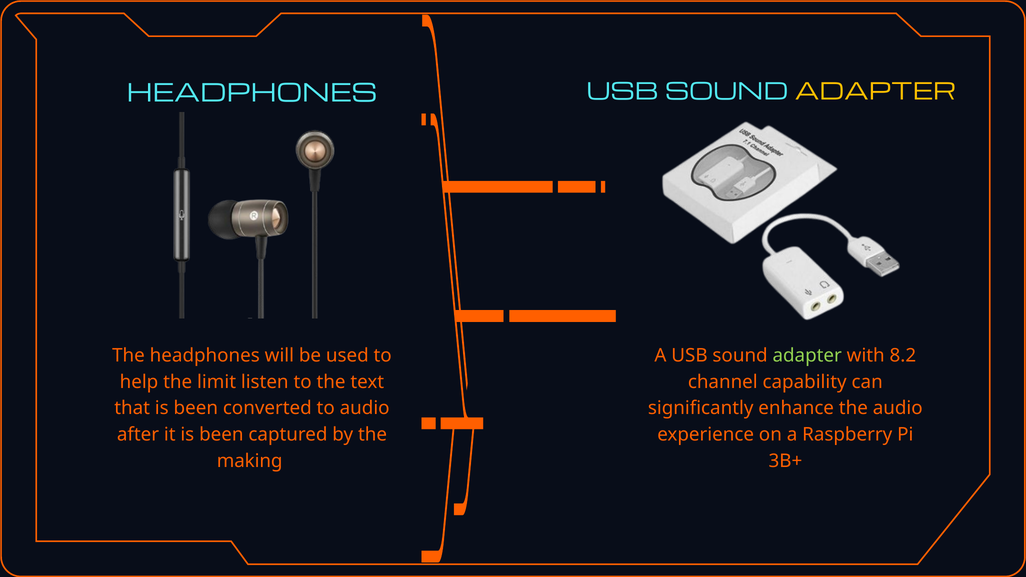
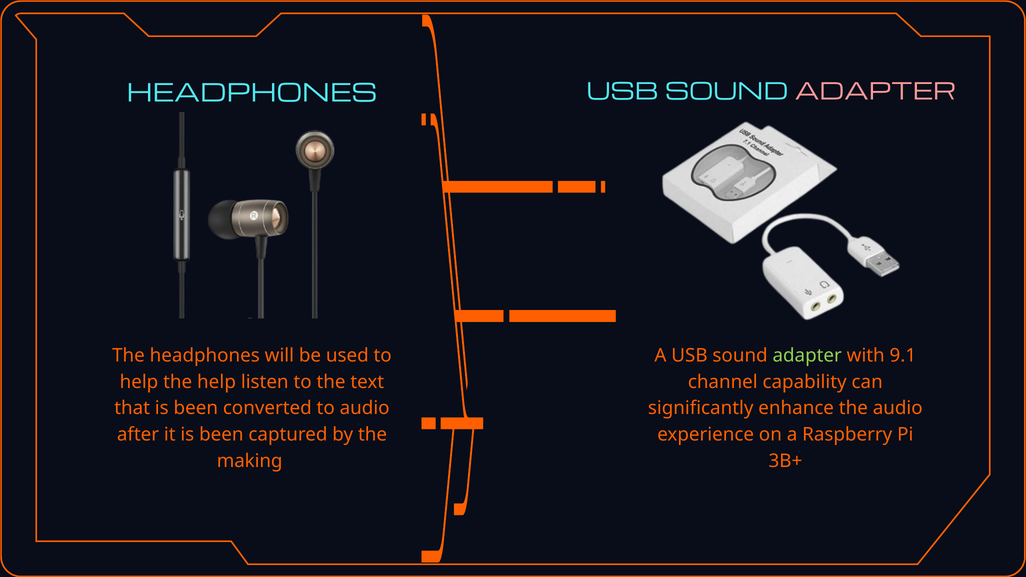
ADAPTER colour: yellow -> pink (876, 92)
8.2: 8.2 -> 9.1 (903, 356)
the limit: limit -> help (216, 382)
